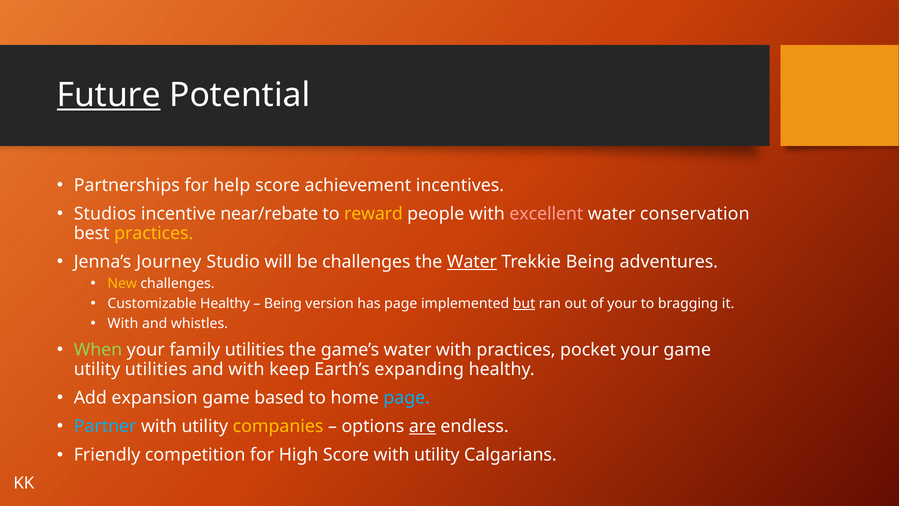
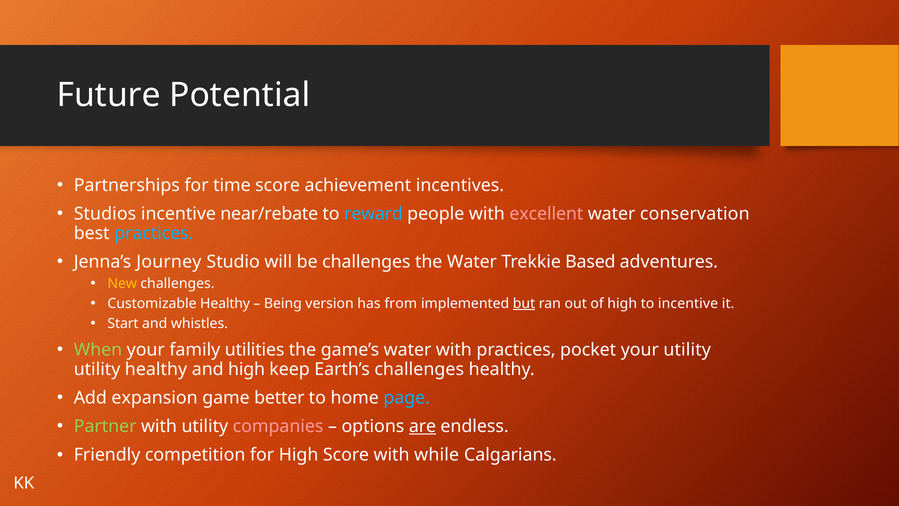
Future underline: present -> none (109, 95)
help: help -> time (232, 185)
reward colour: yellow -> light blue (373, 214)
practices colour: yellow -> light blue (154, 233)
Water underline: present -> none (472, 262)
Trekkie Being: Being -> Based (590, 262)
has page: page -> from (401, 303)
of your: your -> high (622, 303)
to bragging: bragging -> incentive (688, 303)
With: With -> Start (123, 323)
your game: game -> utility (687, 350)
utility utilities: utilities -> healthy (156, 369)
and with: with -> high (247, 369)
Earth’s expanding: expanding -> challenges (419, 369)
based: based -> better (279, 398)
Partner colour: light blue -> light green (105, 426)
companies colour: yellow -> pink (278, 426)
Score with utility: utility -> while (437, 455)
